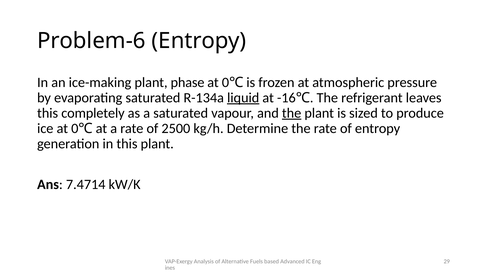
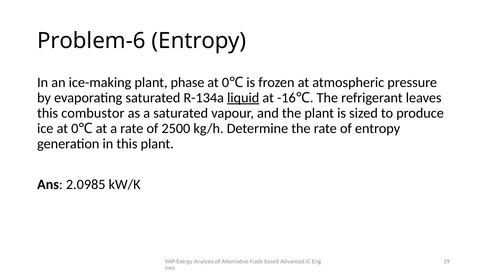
completely: completely -> combustor (93, 113)
the underline: present -> none (292, 113)
7.4714: 7.4714 -> 2.0985 (86, 185)
